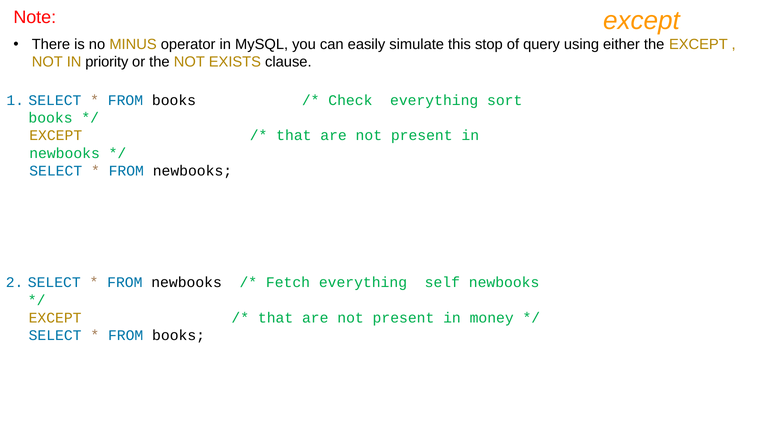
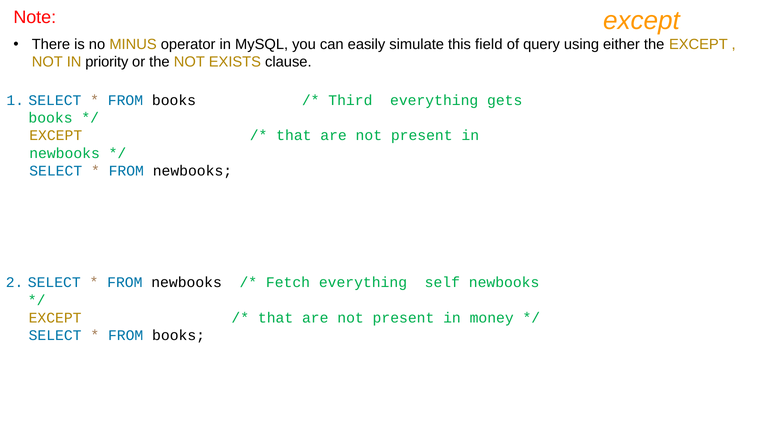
stop: stop -> field (489, 45)
Check: Check -> Third (350, 100)
sort: sort -> gets (505, 100)
